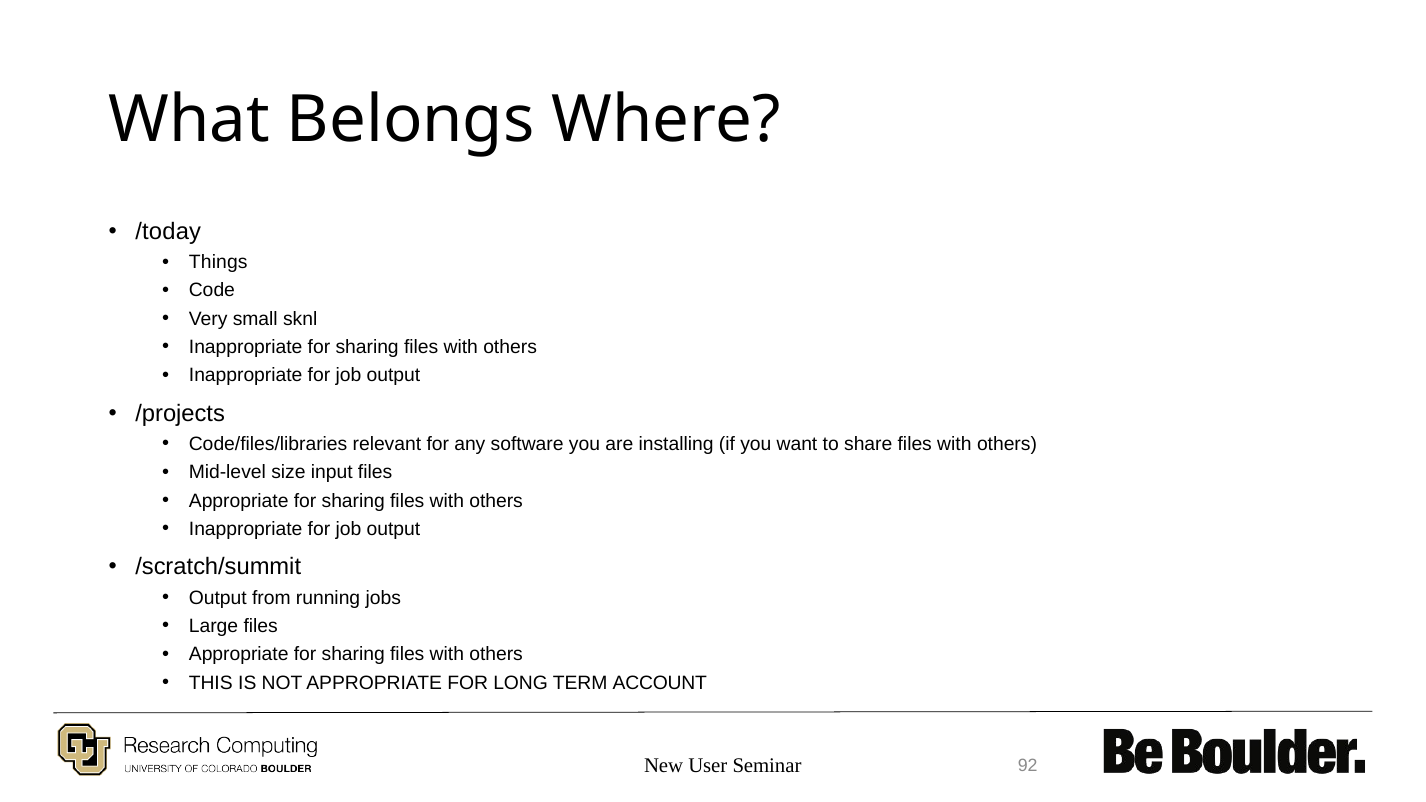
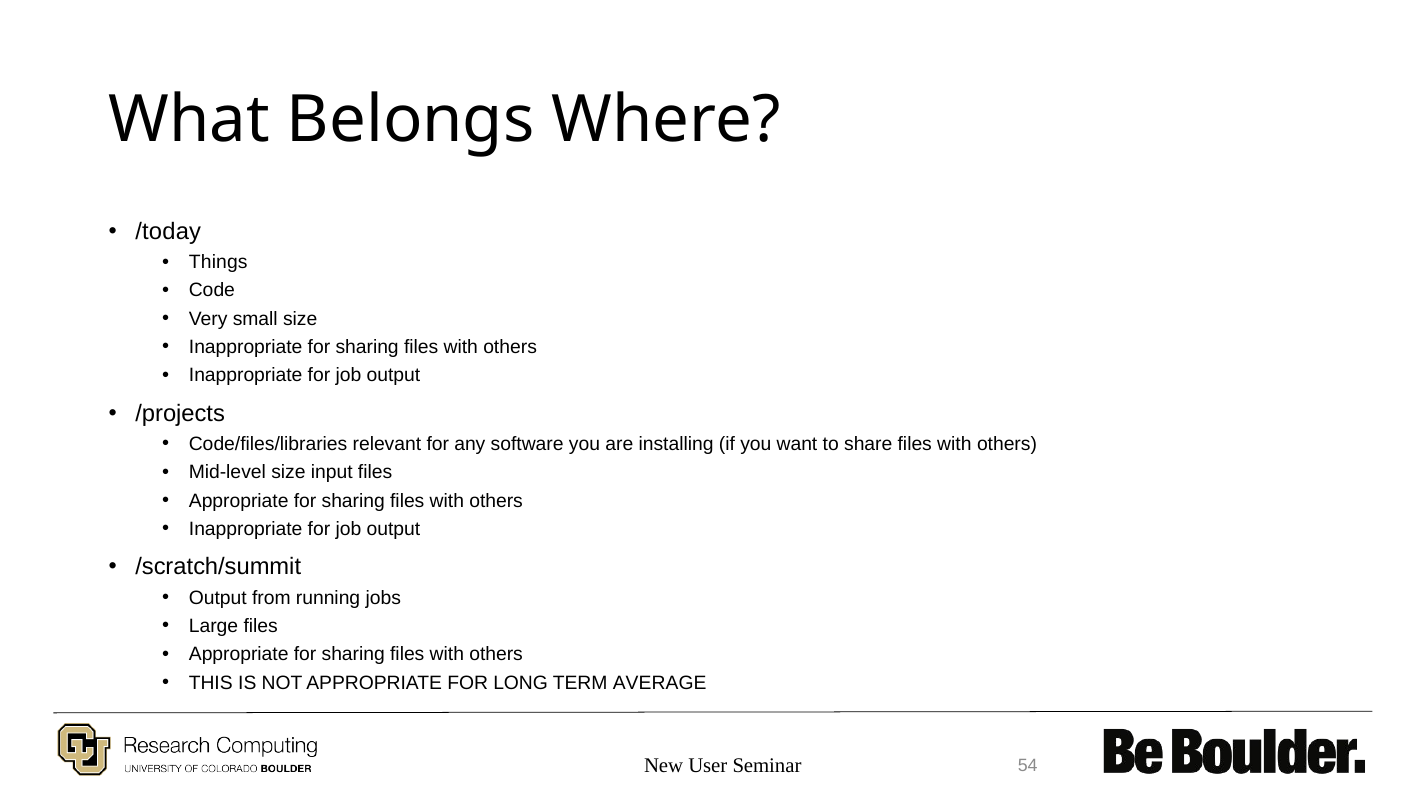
small sknl: sknl -> size (300, 319)
ACCOUNT: ACCOUNT -> AVERAGE (660, 683)
92: 92 -> 54 (1028, 766)
